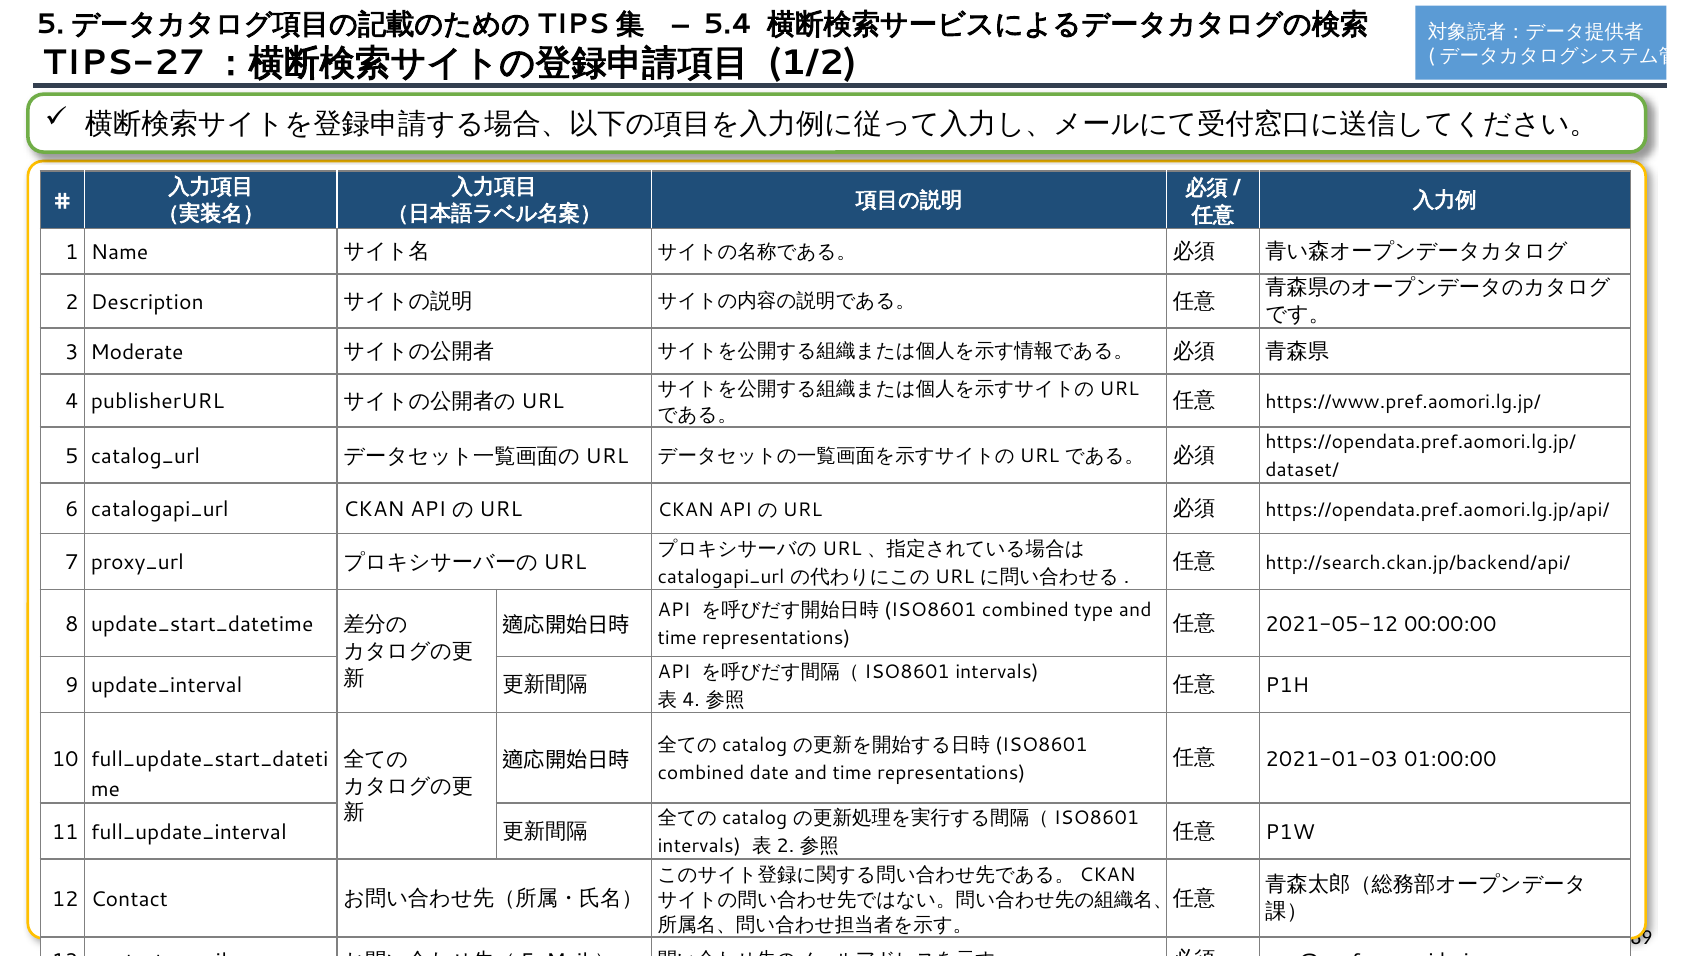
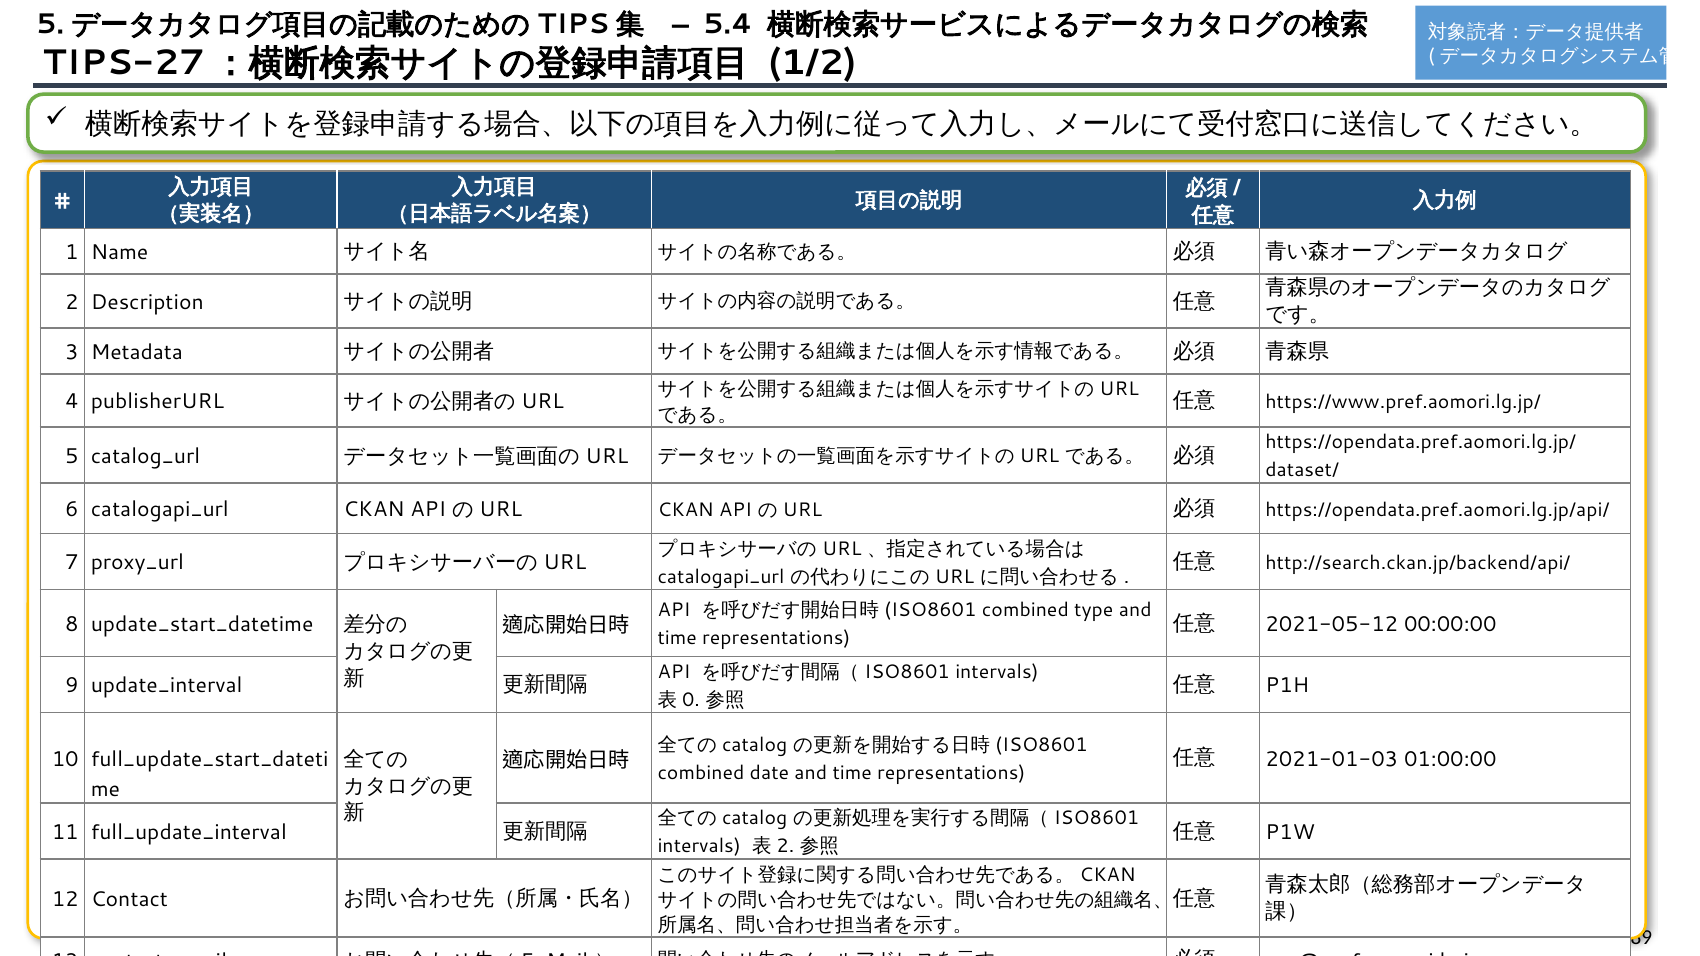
Moderate: Moderate -> Metadata (137, 352)
4: 4 -> 0 (691, 700)
